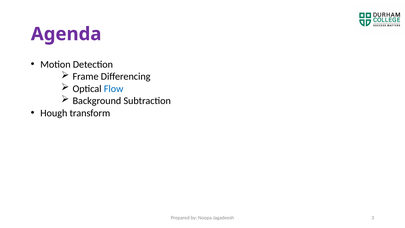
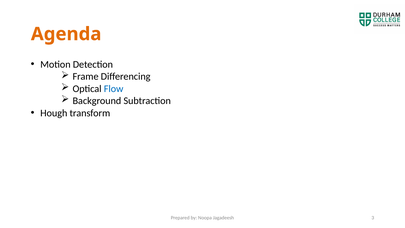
Agenda colour: purple -> orange (66, 34)
